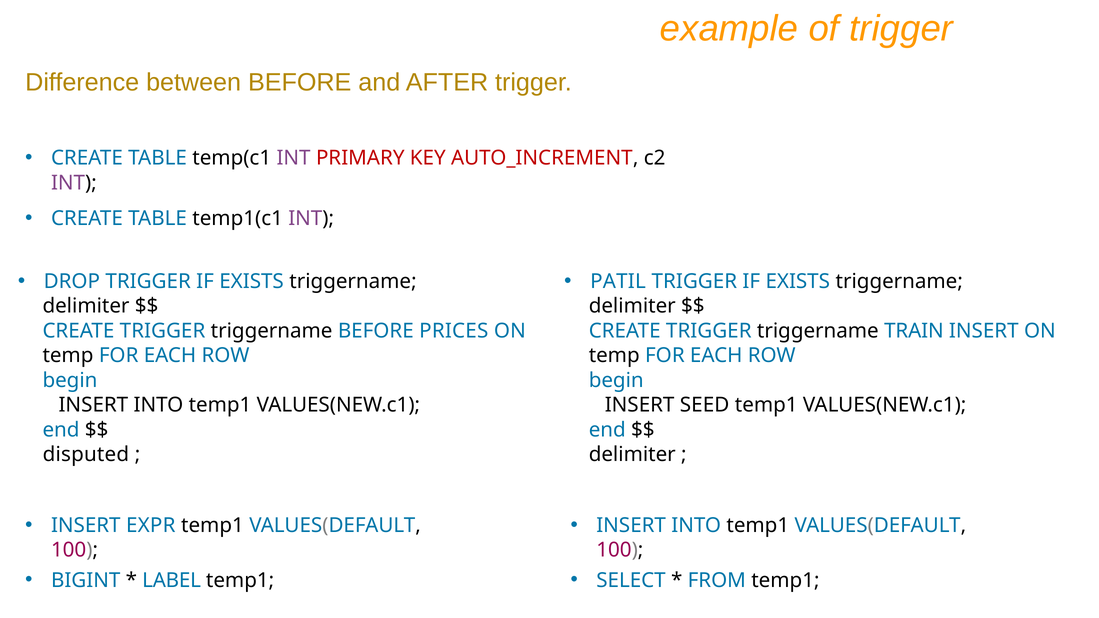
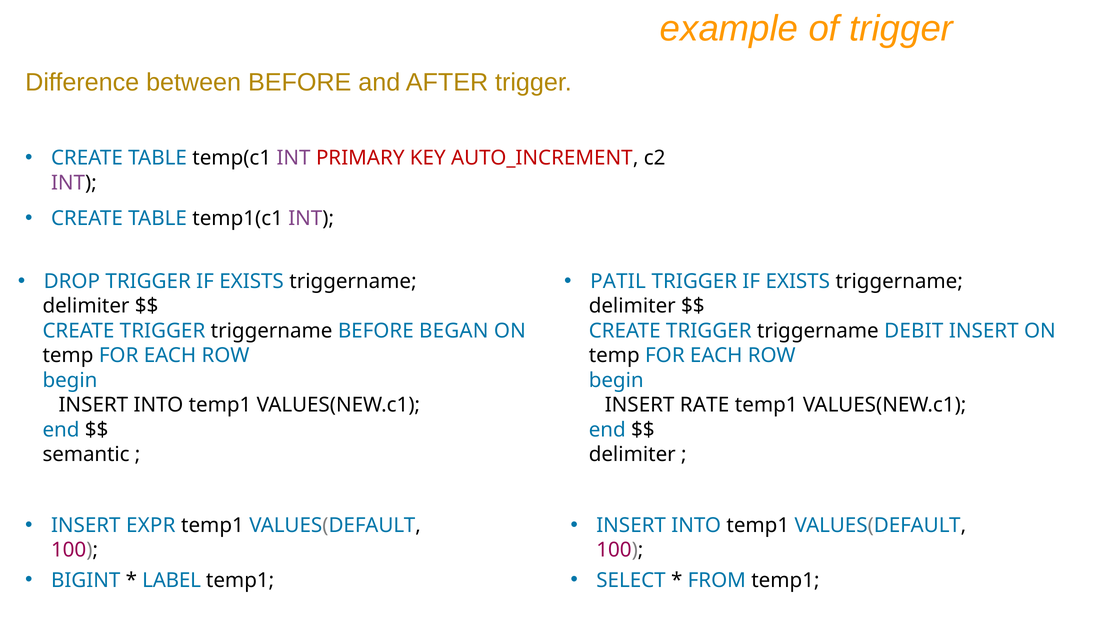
PRICES: PRICES -> BEGAN (454, 331)
TRAIN: TRAIN -> DEBIT (914, 331)
SEED: SEED -> RATE (705, 405)
disputed: disputed -> semantic (86, 455)
